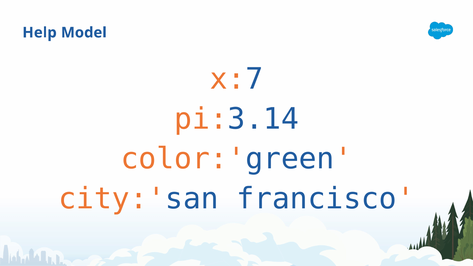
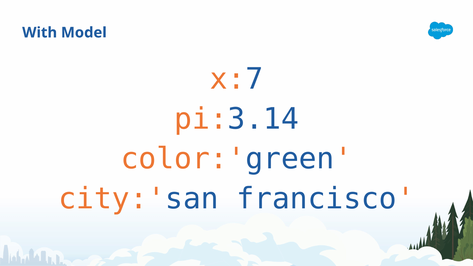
Help: Help -> With (40, 33)
